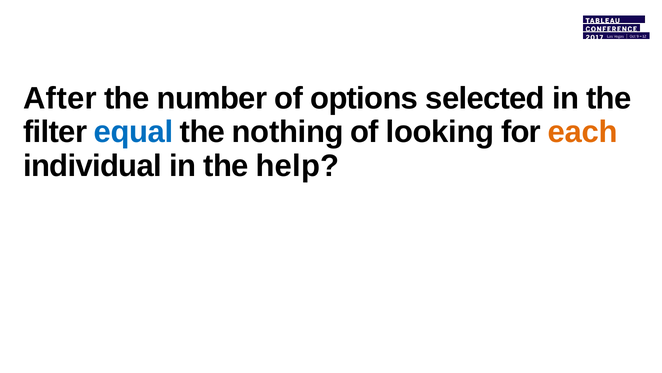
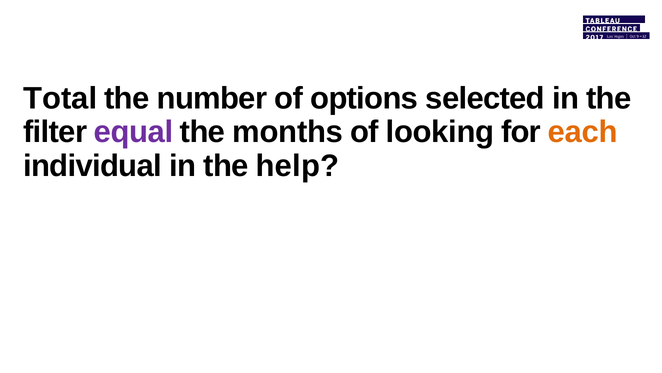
After: After -> Total (60, 98)
equal colour: blue -> purple (134, 132)
nothing: nothing -> months (288, 132)
